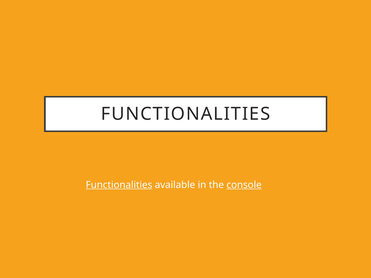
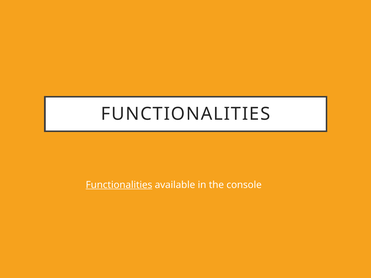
console underline: present -> none (244, 185)
